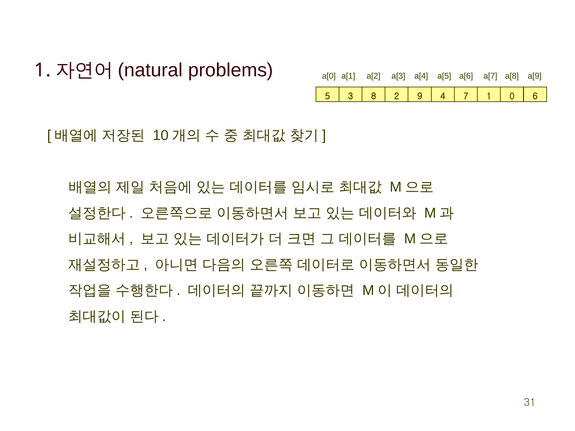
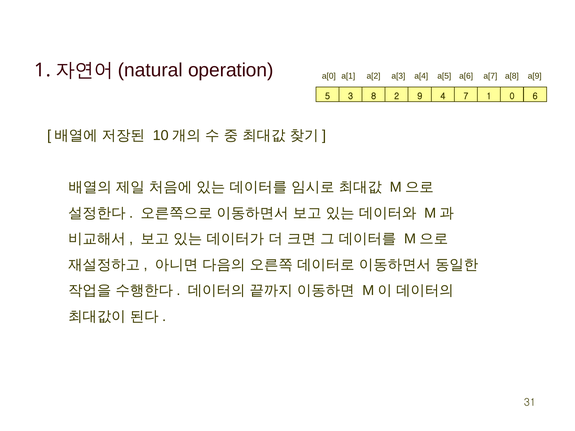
problems: problems -> operation (231, 70)
